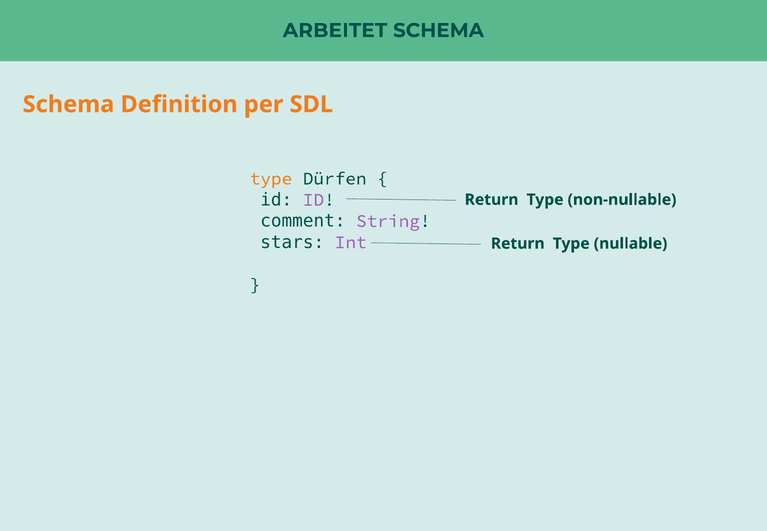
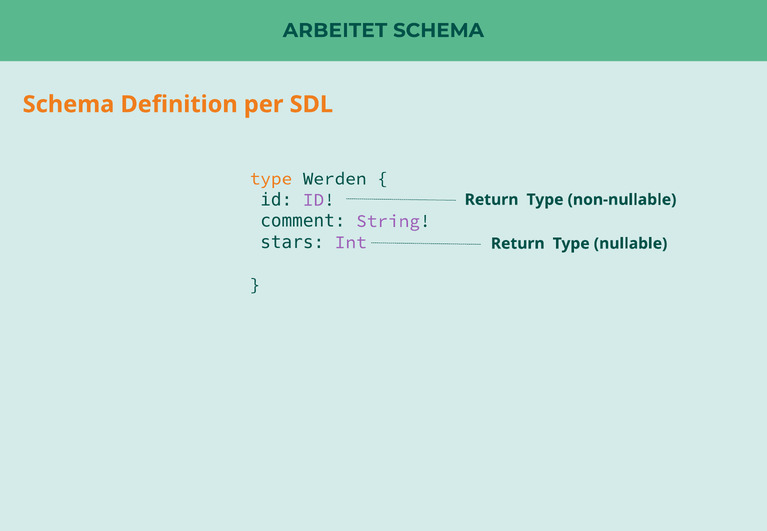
Dürfen: Dürfen -> Werden (335, 179)
